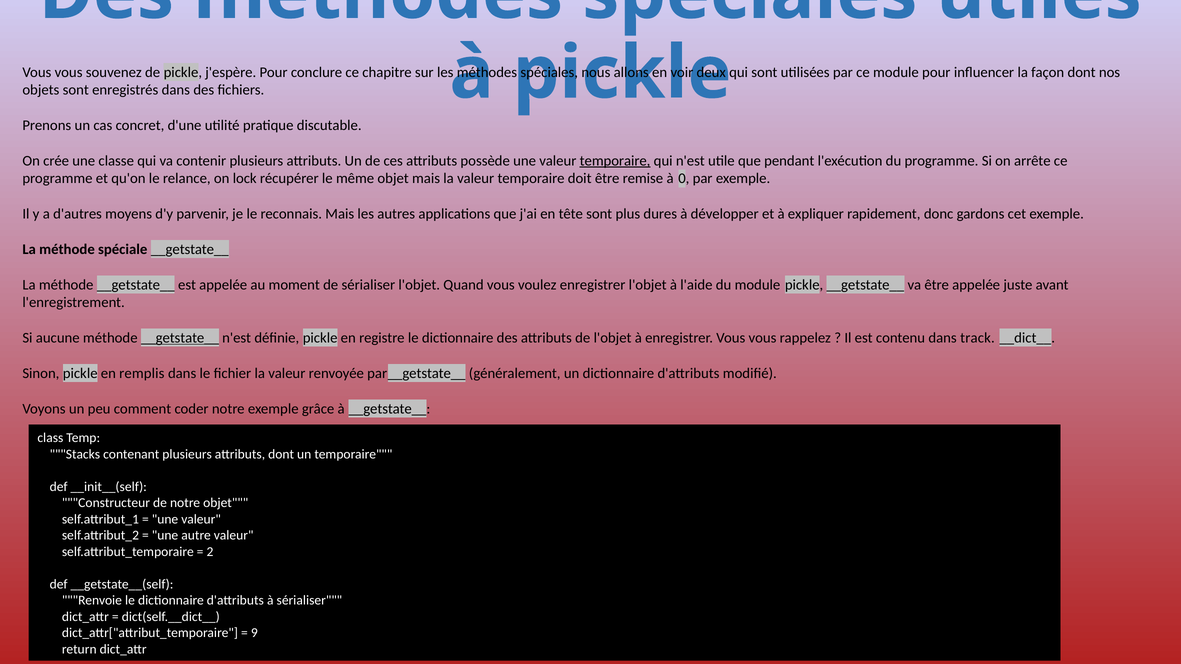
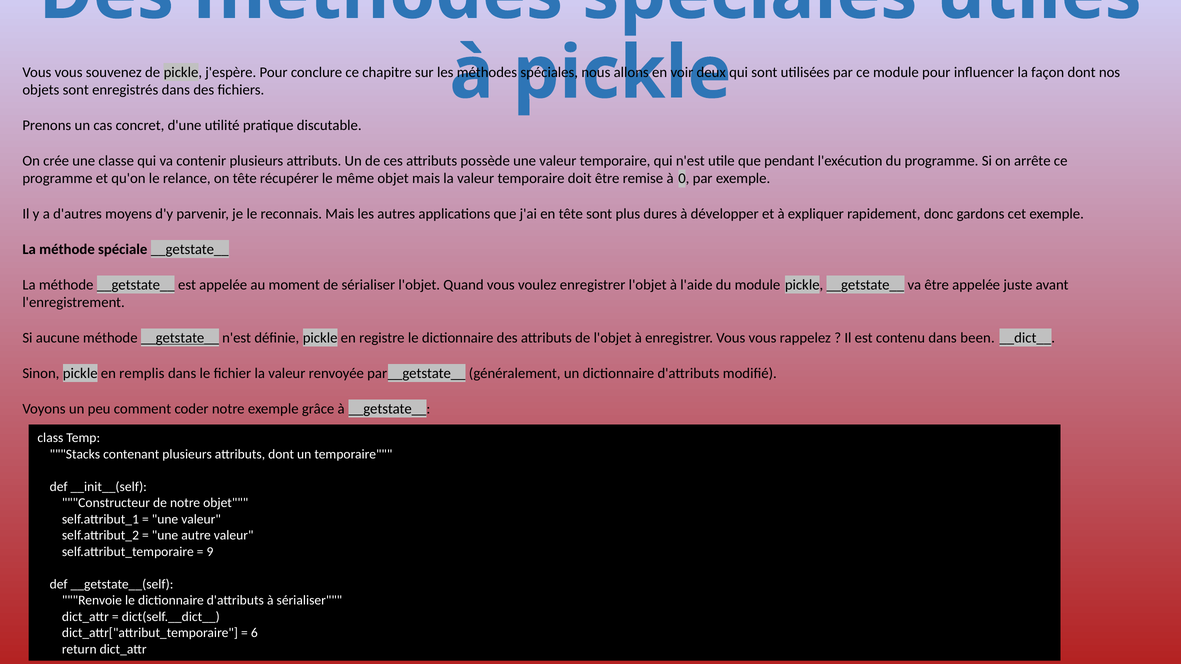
temporaire underline: present -> none (615, 161)
on lock: lock -> tête (245, 179)
track: track -> been (977, 338)
2: 2 -> 9 (210, 552)
9: 9 -> 6 (254, 633)
